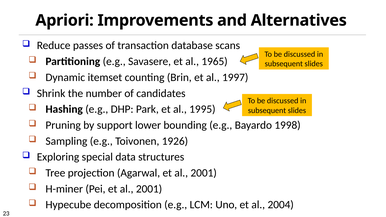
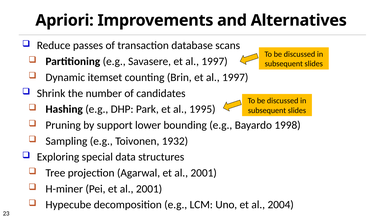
Savasere et al 1965: 1965 -> 1997 (215, 61)
1926: 1926 -> 1932 (175, 141)
